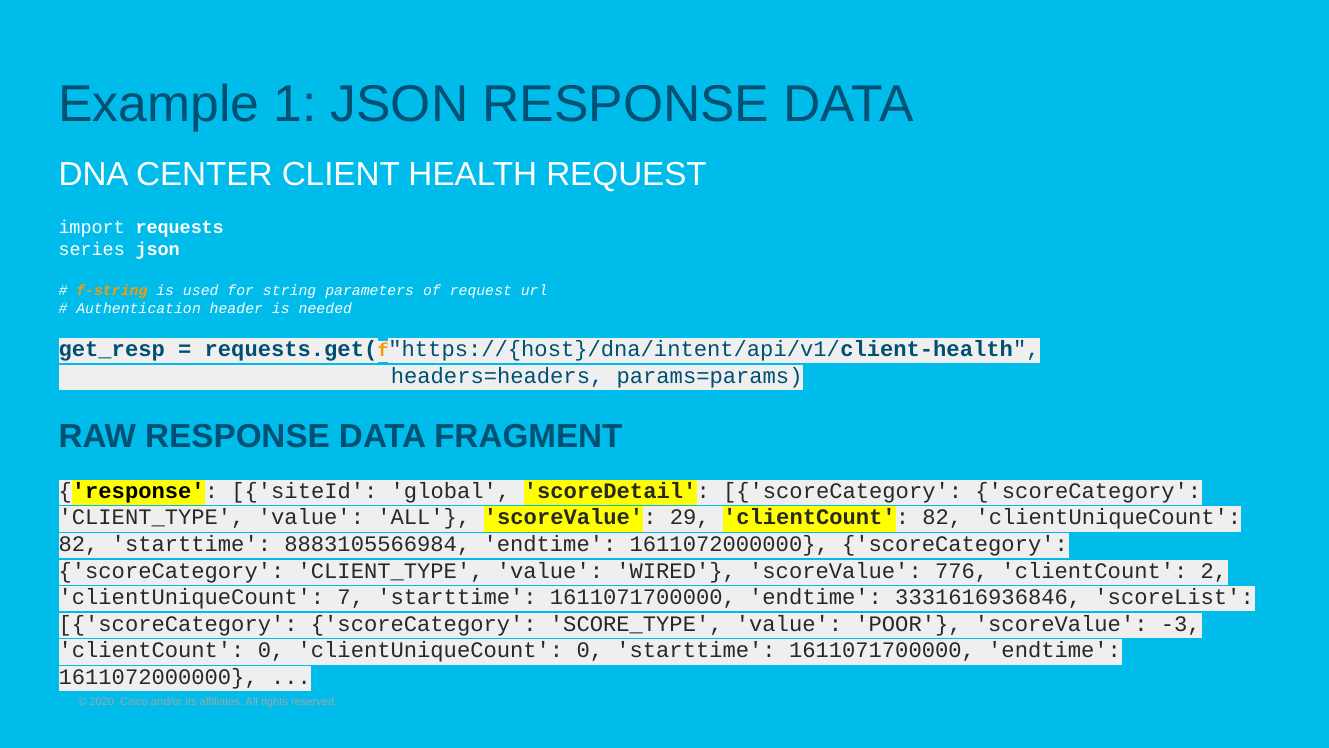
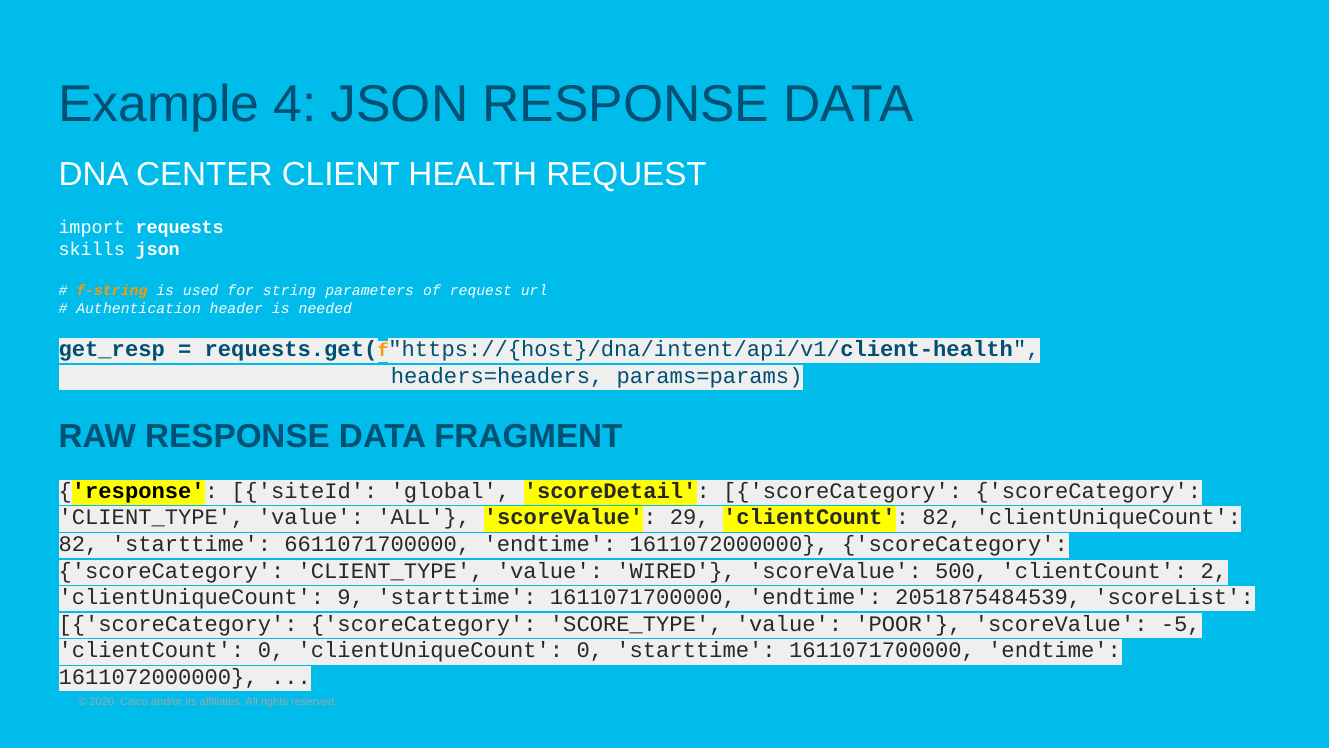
1: 1 -> 4 (295, 104)
series: series -> skills (92, 249)
8883105566984: 8883105566984 -> 6611071700000 (377, 544)
776: 776 -> 500 (962, 570)
7: 7 -> 9 (351, 597)
3331616936846: 3331616936846 -> 2051875484539 (988, 597)
-3: -3 -> -5 (1181, 624)
